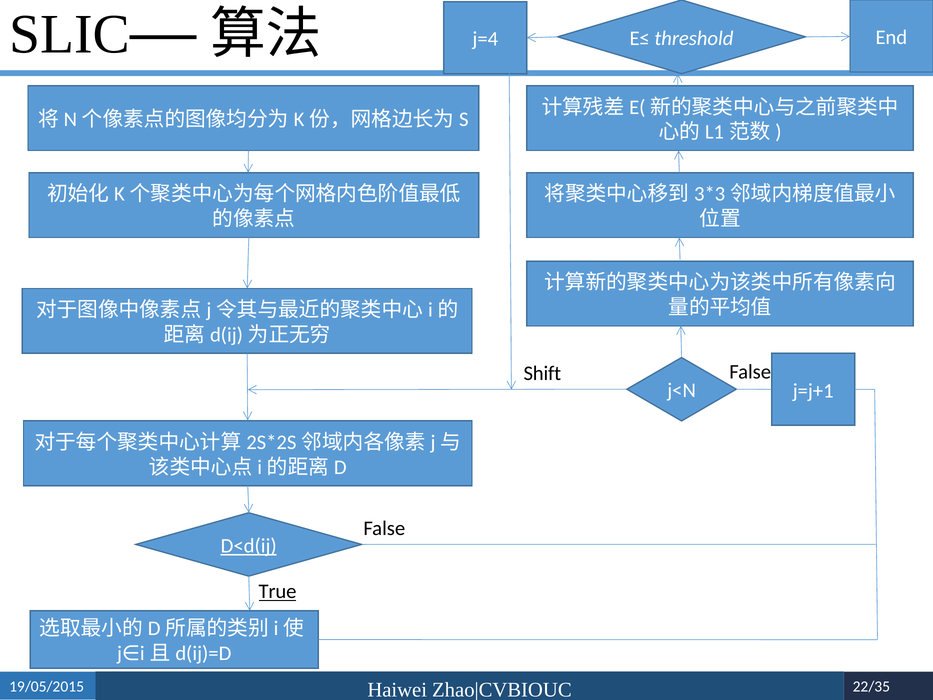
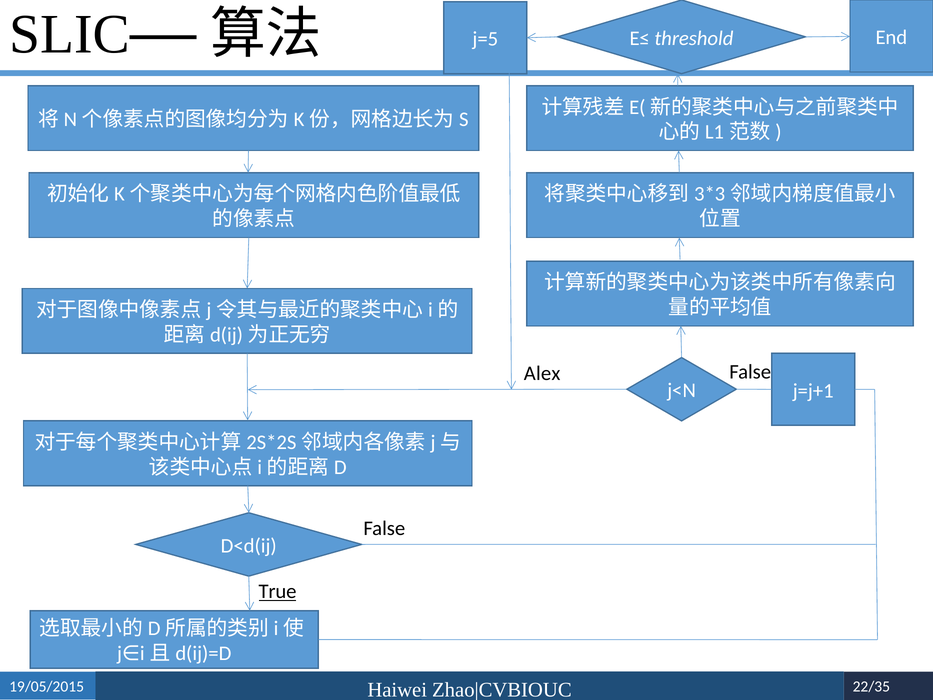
j=4: j=4 -> j=5 (485, 39)
Shift: Shift -> Alex (542, 373)
D<d(ij underline: present -> none (249, 546)
